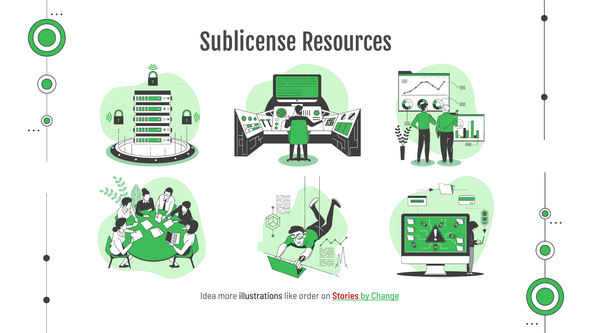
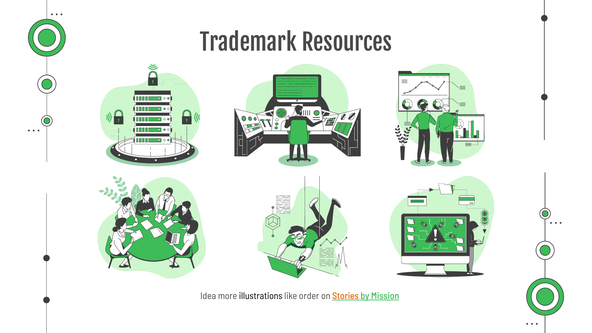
Sublicense: Sublicense -> Trademark (248, 43)
Stories colour: red -> orange (345, 296)
Change: Change -> Mission (385, 296)
